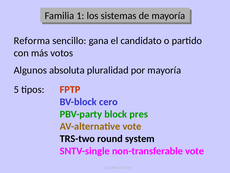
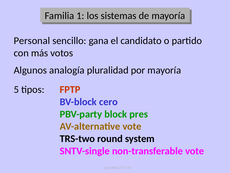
Reforma: Reforma -> Personal (32, 41)
absoluta: absoluta -> analogía (67, 70)
